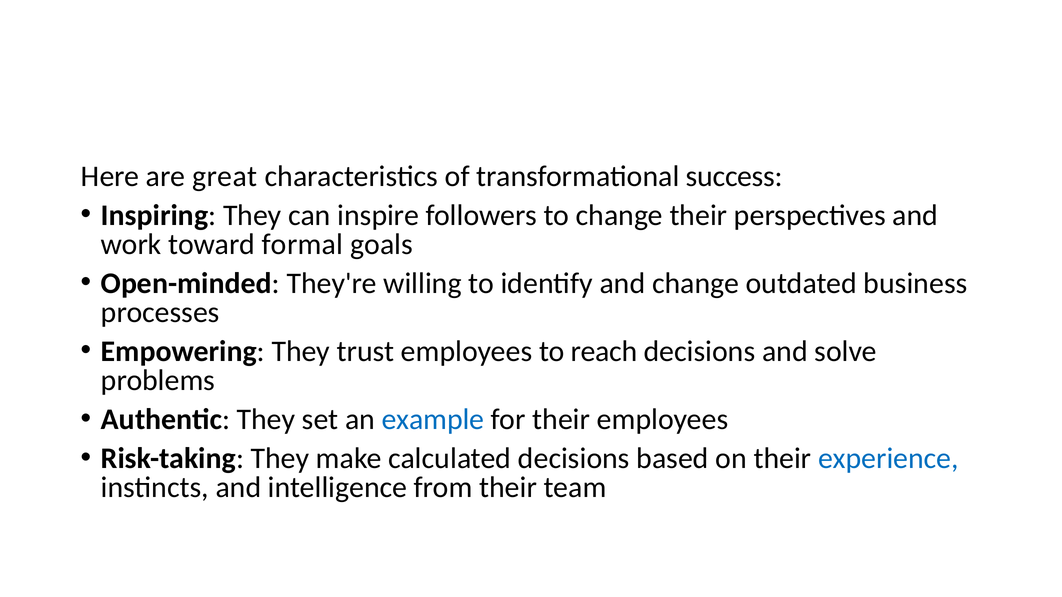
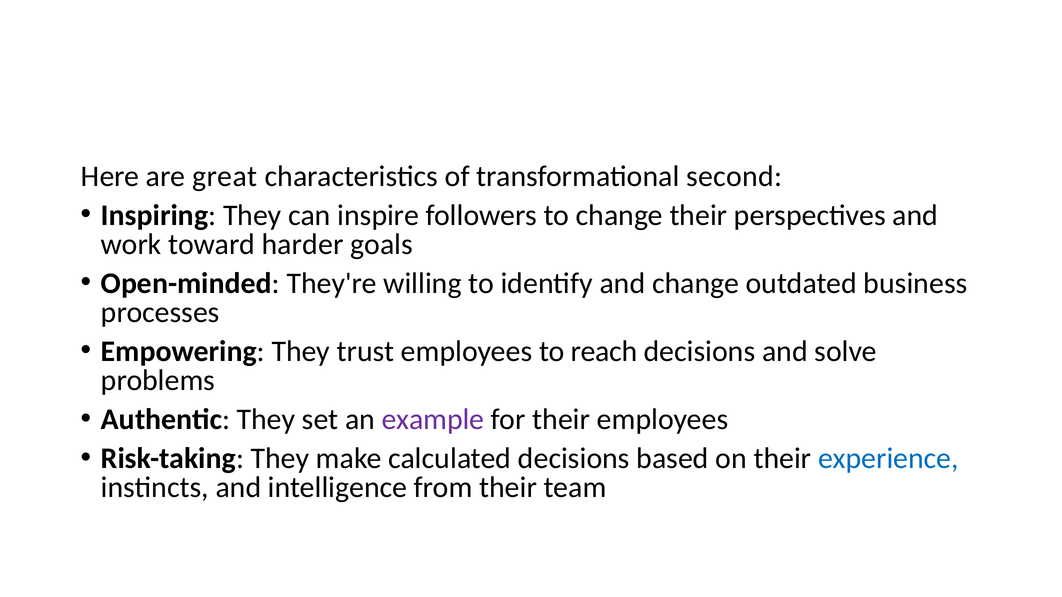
success: success -> second (734, 176)
formal: formal -> harder (303, 244)
example colour: blue -> purple (433, 420)
